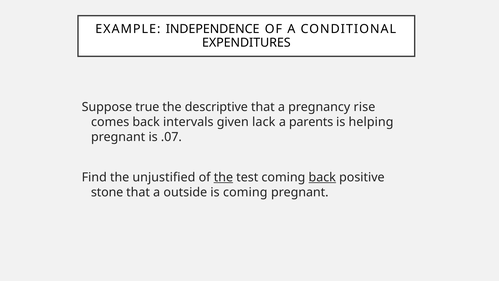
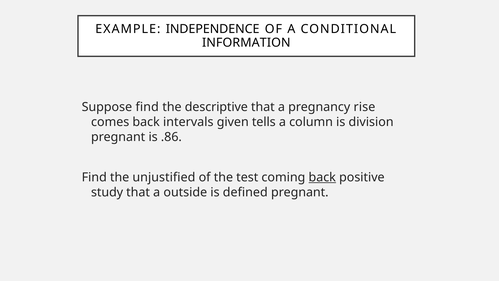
EXPENDITURES: EXPENDITURES -> INFORMATION (246, 43)
Suppose true: true -> find (147, 107)
lack: lack -> tells (264, 122)
parents: parents -> column (311, 122)
helping: helping -> division (371, 122)
.07: .07 -> .86 (171, 137)
the underline: present -> none (223, 177)
stone: stone -> study (107, 192)
is coming: coming -> defined (245, 192)
